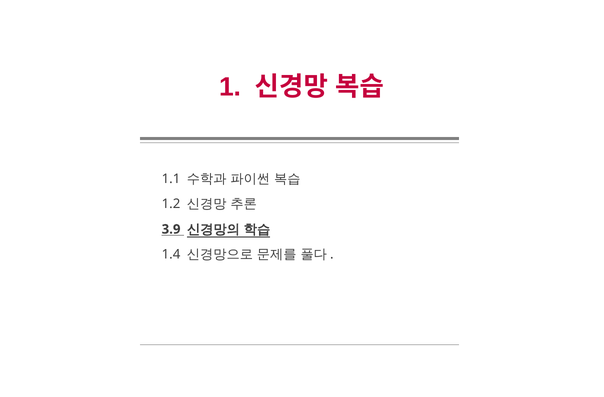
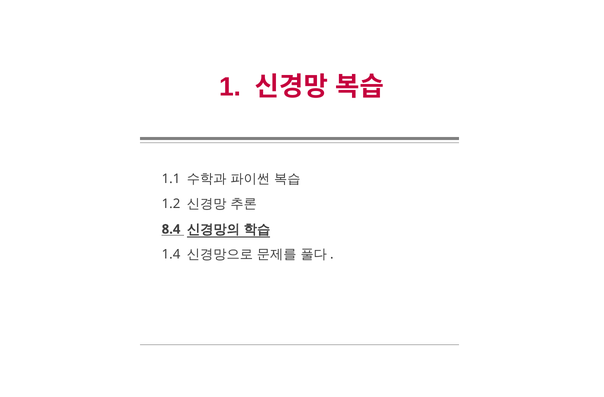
3.9: 3.9 -> 8.4 (171, 229)
